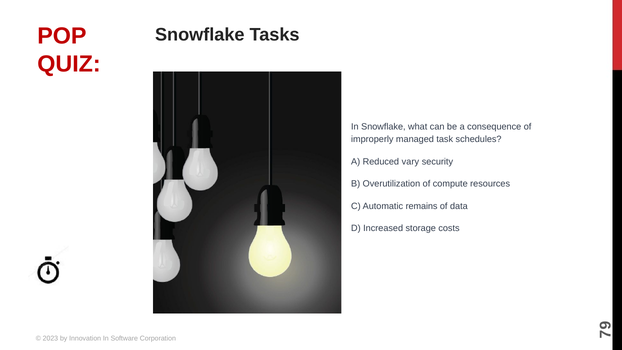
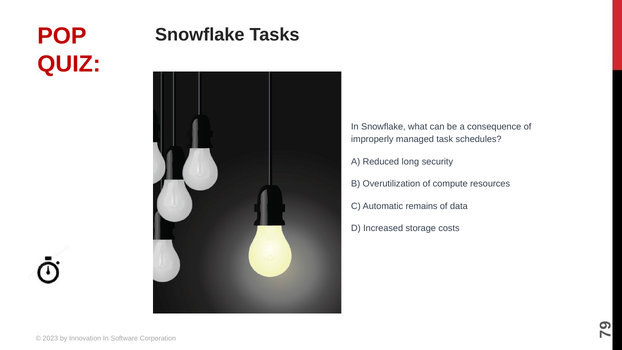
vary: vary -> long (410, 162)
